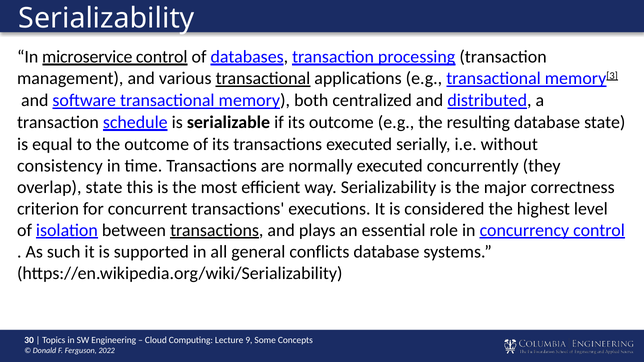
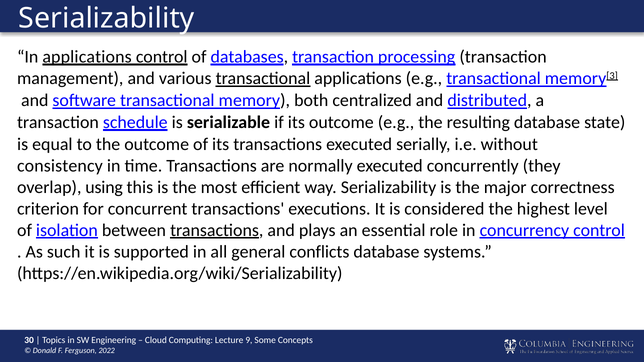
In microservice: microservice -> applications (87, 57)
overlap state: state -> using (104, 187)
